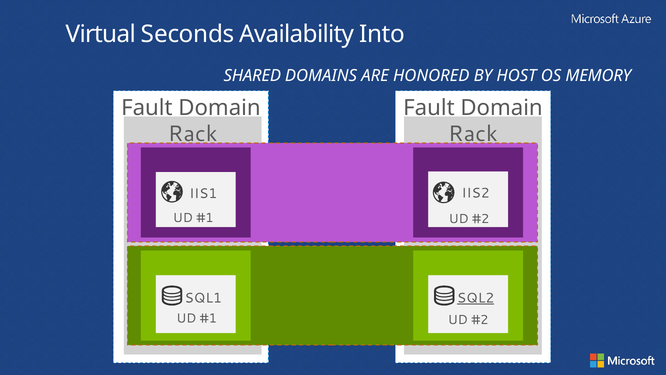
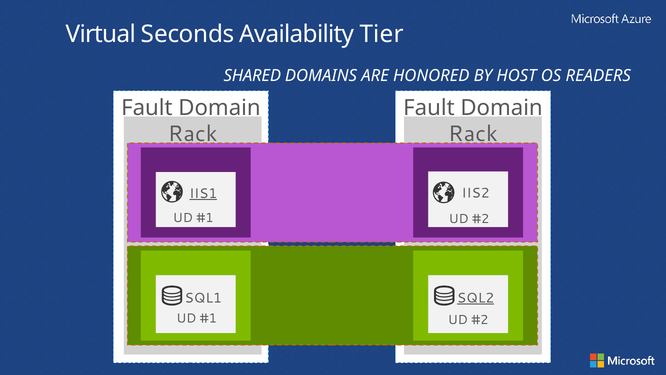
Into: Into -> Tier (382, 34)
MEMORY: MEMORY -> READERS (598, 76)
IIS1 underline: none -> present (203, 193)
